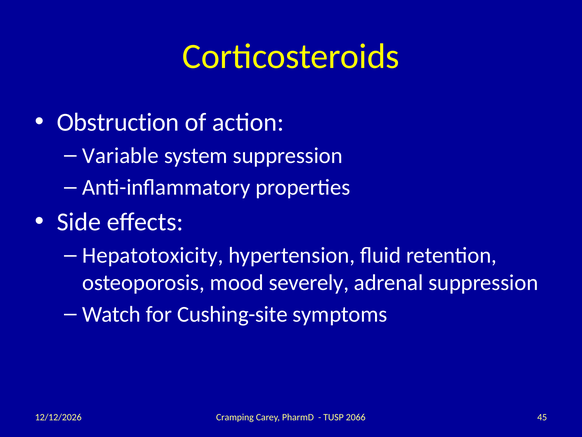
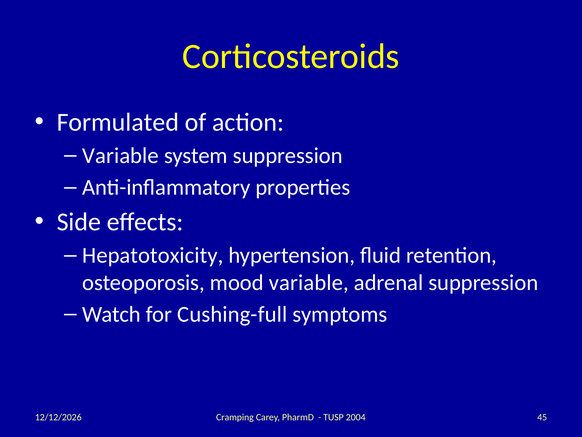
Obstruction: Obstruction -> Formulated (118, 122)
mood severely: severely -> variable (309, 282)
Cushing-site: Cushing-site -> Cushing-full (232, 314)
2066: 2066 -> 2004 (356, 417)
